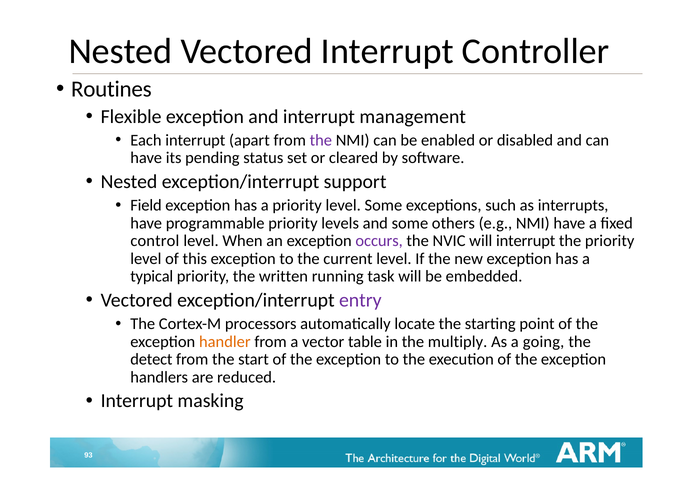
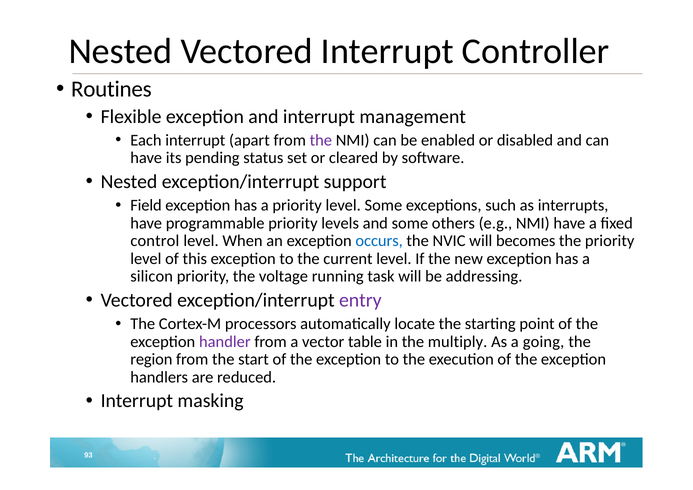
occurs colour: purple -> blue (379, 241)
will interrupt: interrupt -> becomes (526, 241)
typical: typical -> silicon (152, 276)
written: written -> voltage (283, 276)
embedded: embedded -> addressing (484, 276)
handler colour: orange -> purple (225, 341)
detect: detect -> region (151, 359)
